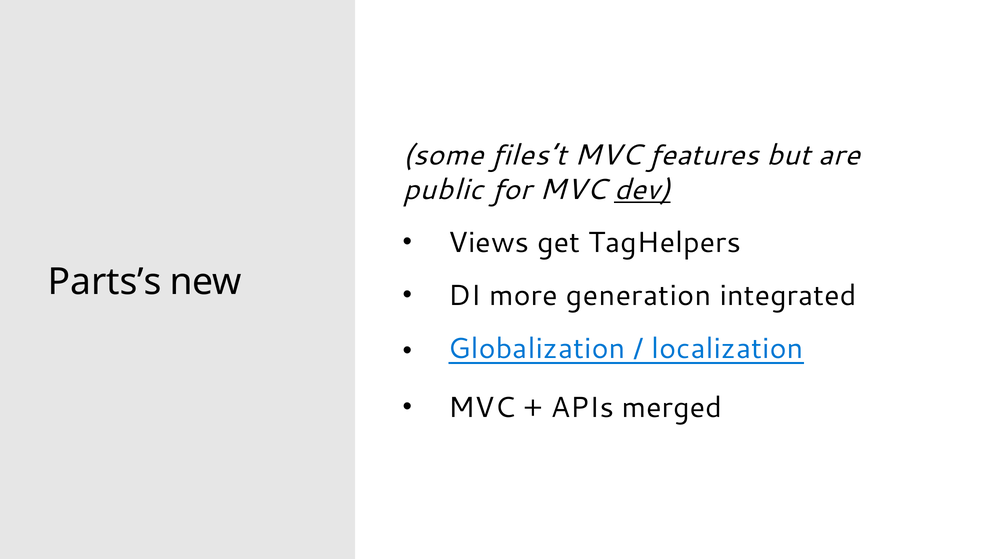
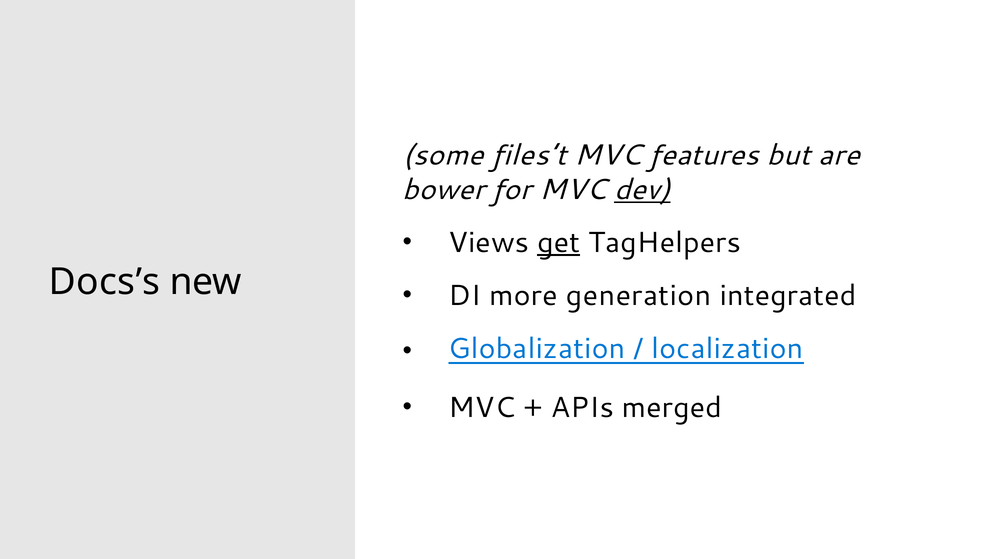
public: public -> bower (444, 190)
get underline: none -> present (559, 243)
Parts’s: Parts’s -> Docs’s (104, 282)
